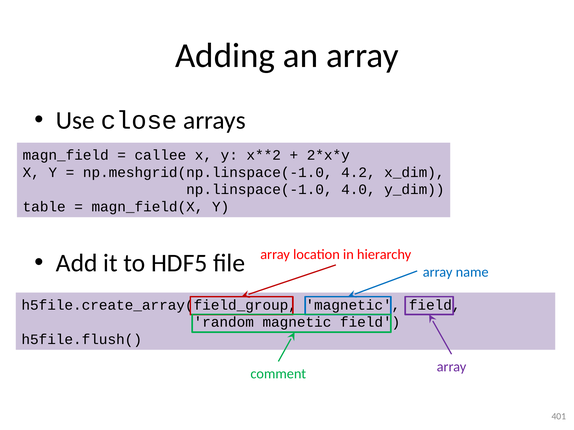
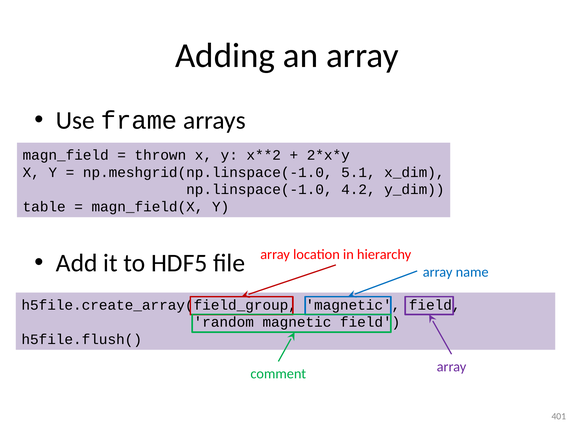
close: close -> frame (139, 120)
callee: callee -> thrown (160, 155)
4.2: 4.2 -> 5.1 (358, 173)
4.0: 4.0 -> 4.2 (358, 190)
